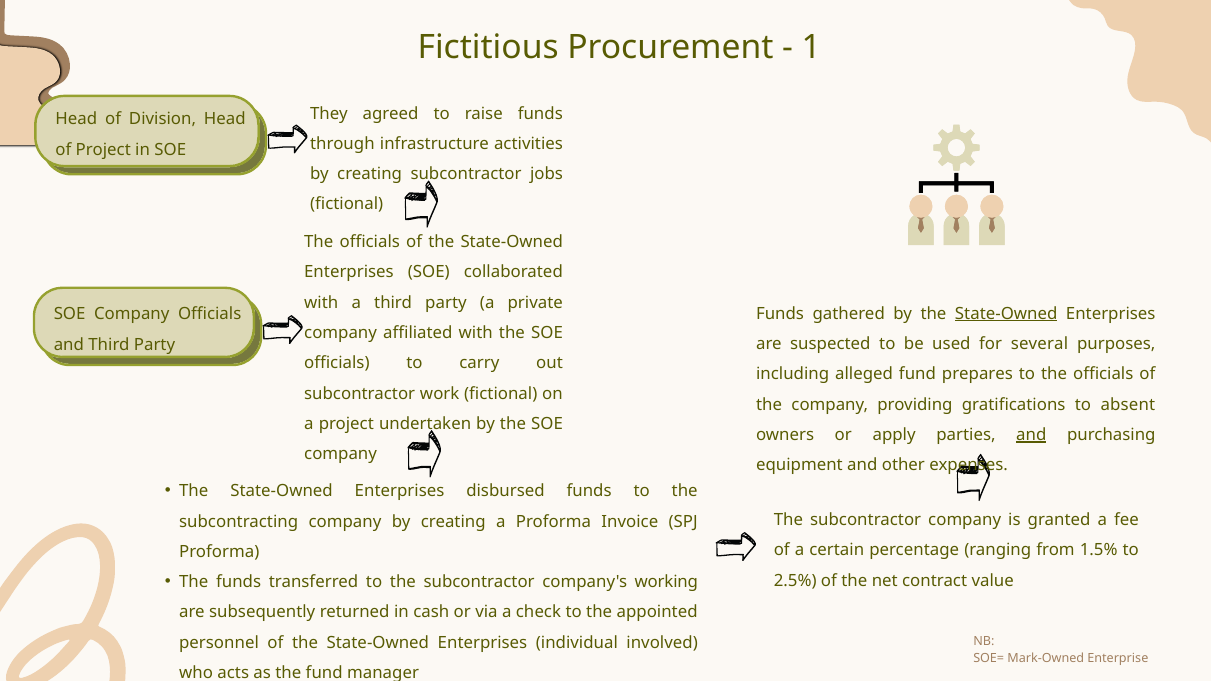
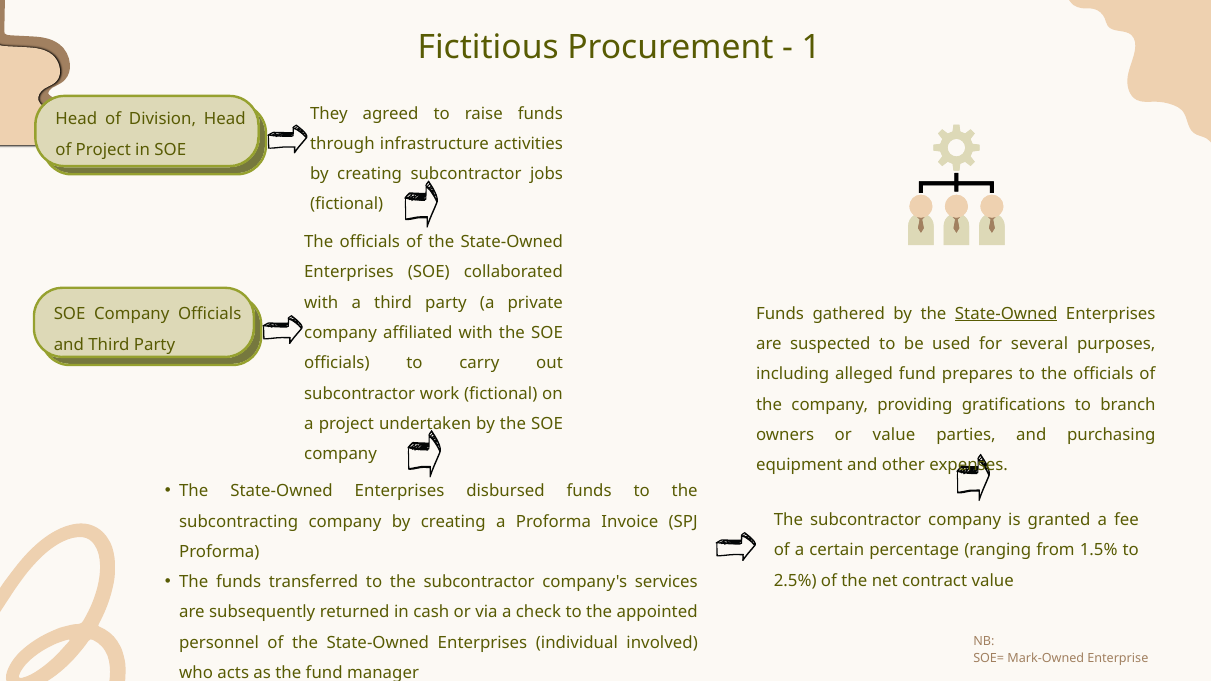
absent: absent -> branch (1128, 405)
or apply: apply -> value (894, 435)
and underline: present -> none (1031, 435)
working: working -> services (666, 582)
